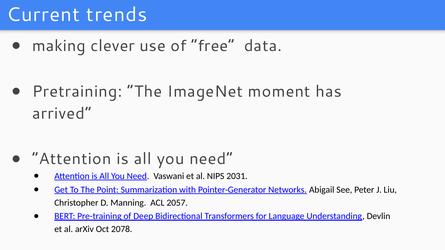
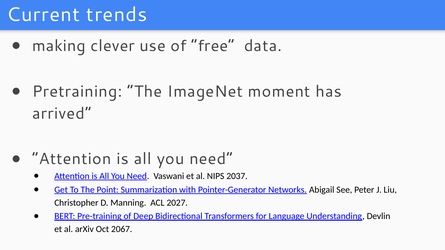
2031: 2031 -> 2037 (237, 176)
2057: 2057 -> 2027 (177, 203)
2078: 2078 -> 2067 (122, 229)
